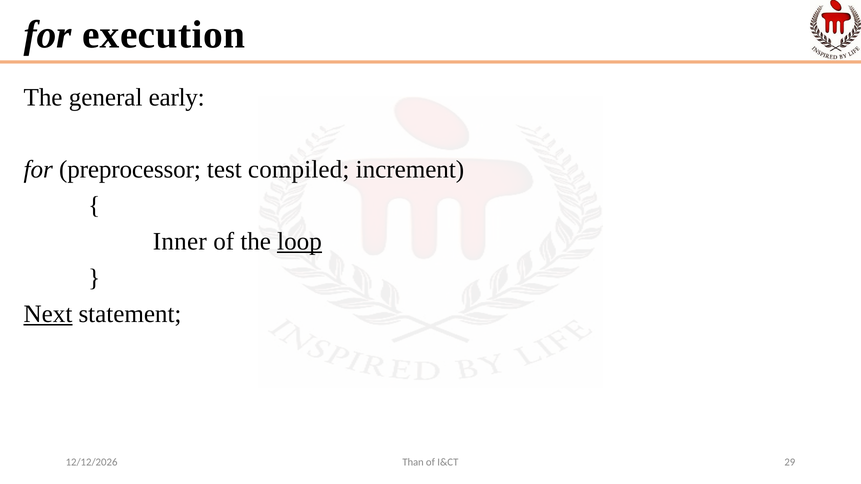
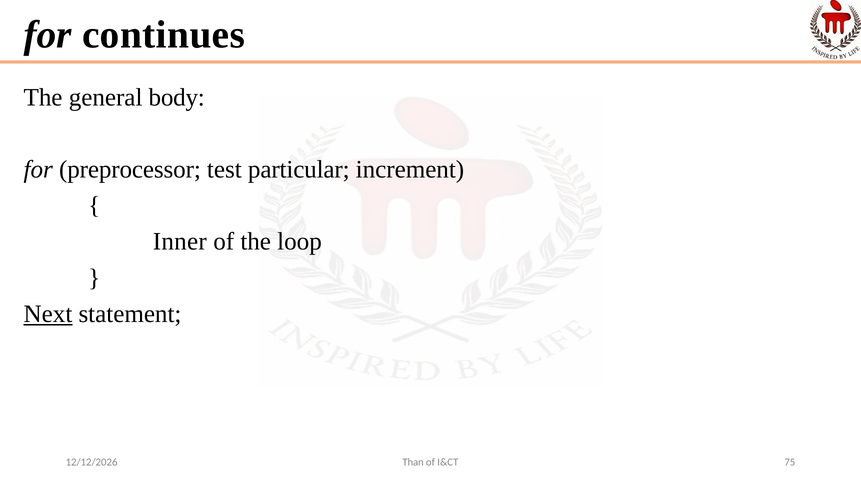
execution: execution -> continues (164, 35)
early: early -> body (177, 97)
compiled: compiled -> particular (299, 170)
loop underline: present -> none (300, 242)
29: 29 -> 75 (790, 462)
